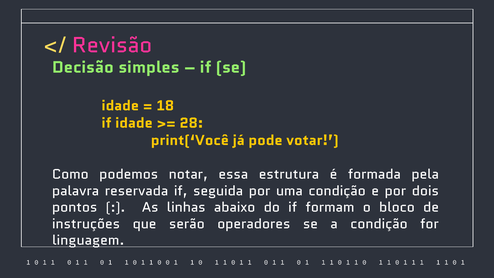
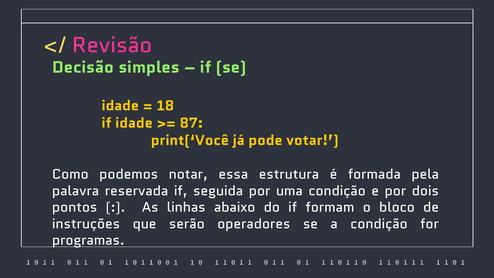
28: 28 -> 87 (191, 123)
linguagem: linguagem -> programas (88, 240)
